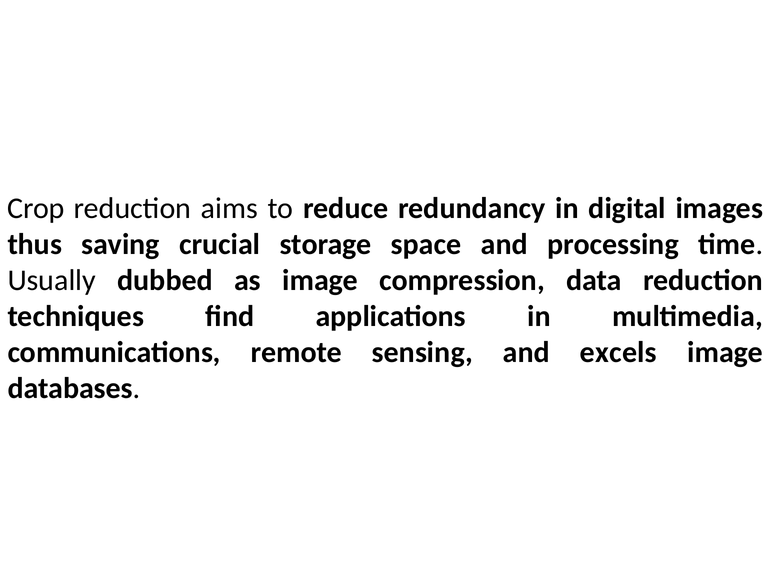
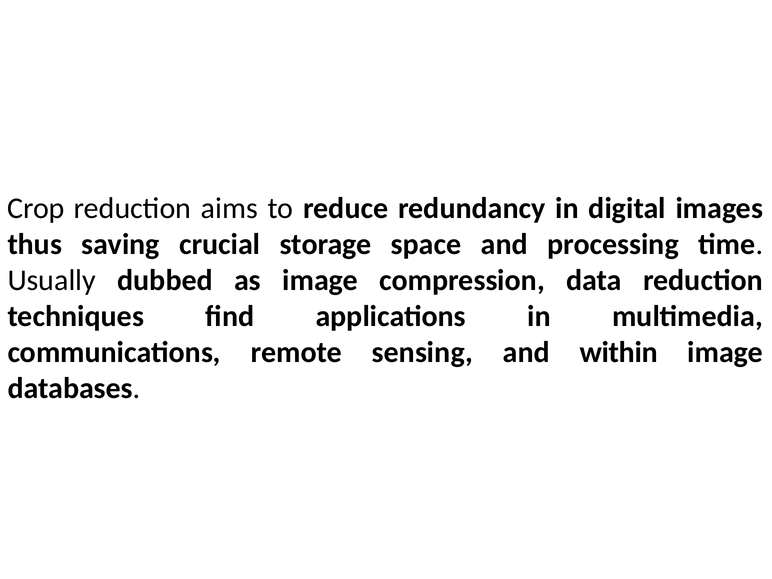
excels: excels -> within (619, 353)
